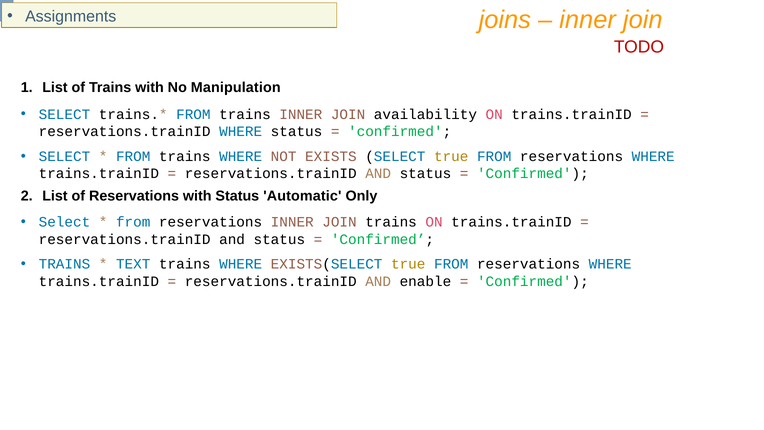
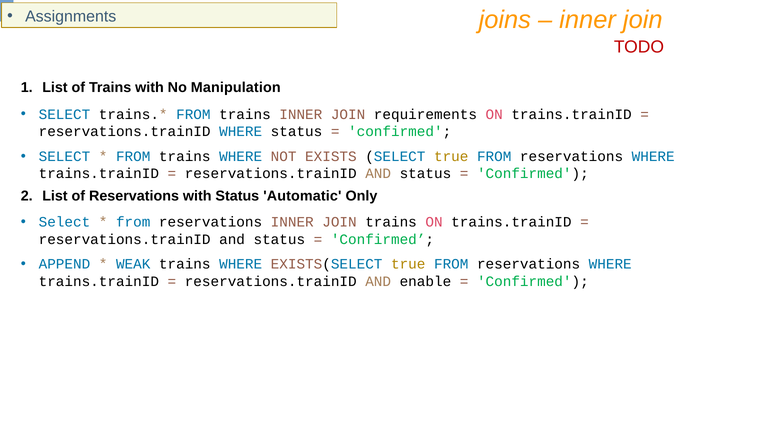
availability: availability -> requirements (425, 114)
TRAINS: TRAINS -> APPEND (64, 264)
TEXT: TEXT -> WEAK (133, 264)
